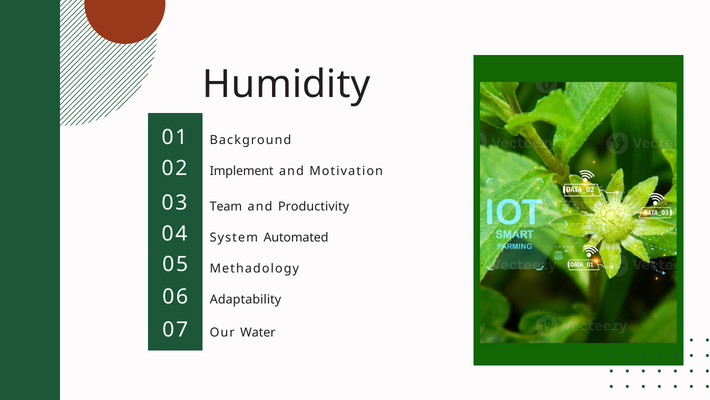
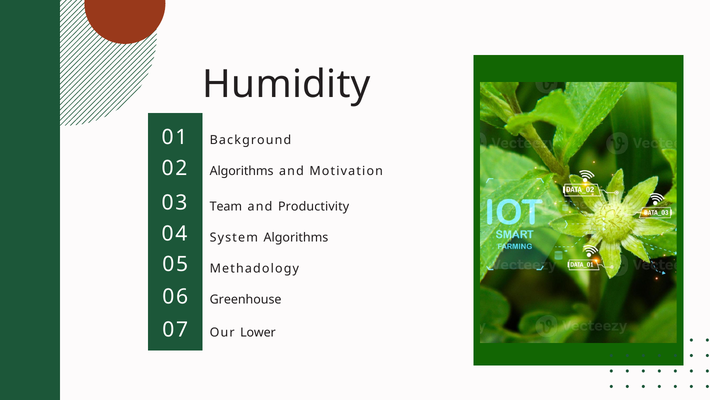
Implement: Implement -> Algorithms (242, 171)
System Automated: Automated -> Algorithms (296, 237)
Adaptability: Adaptability -> Greenhouse (246, 299)
Water: Water -> Lower (258, 332)
